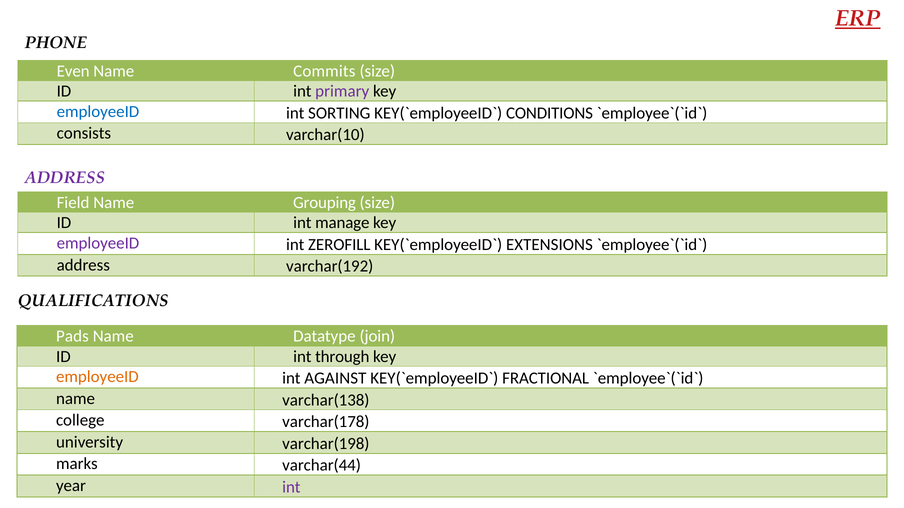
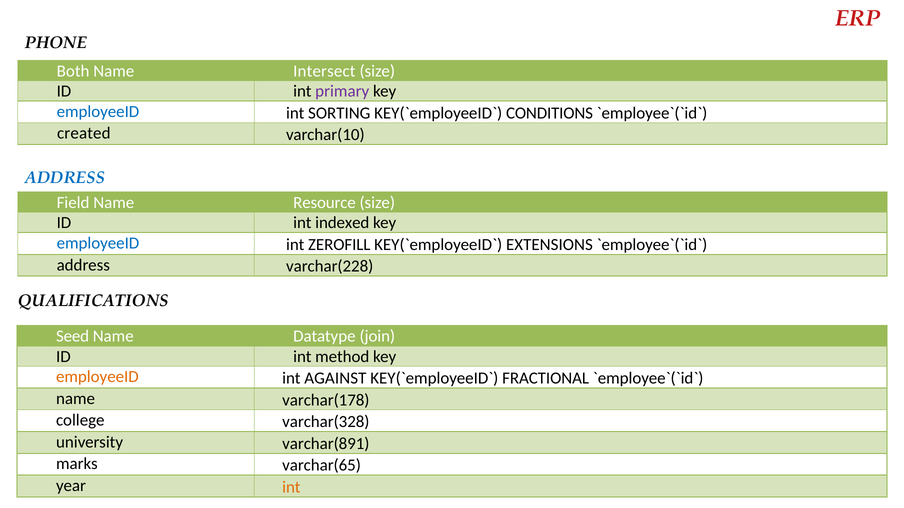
ERP underline: present -> none (858, 18)
Even: Even -> Both (73, 71)
Commits: Commits -> Intersect (324, 71)
consists: consists -> created (84, 134)
ADDRESS colour: purple -> blue (65, 178)
Grouping: Grouping -> Resource (325, 203)
manage: manage -> indexed (342, 223)
employeeID colour: purple -> blue (98, 243)
varchar(192: varchar(192 -> varchar(228 (330, 267)
Pads: Pads -> Seed (73, 337)
through: through -> method (342, 357)
varchar(138: varchar(138 -> varchar(178 (326, 401)
varchar(178: varchar(178 -> varchar(328 (326, 422)
varchar(198: varchar(198 -> varchar(891 (326, 444)
varchar(44: varchar(44 -> varchar(65 (322, 466)
int colour: purple -> orange (291, 488)
